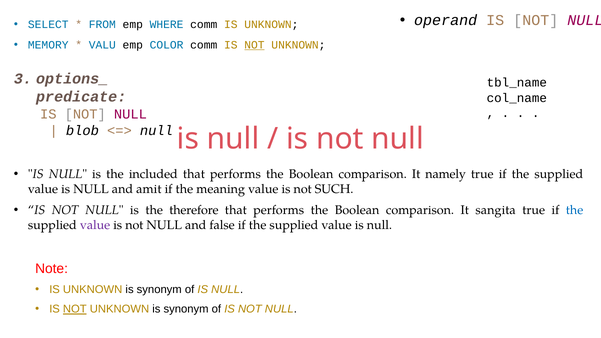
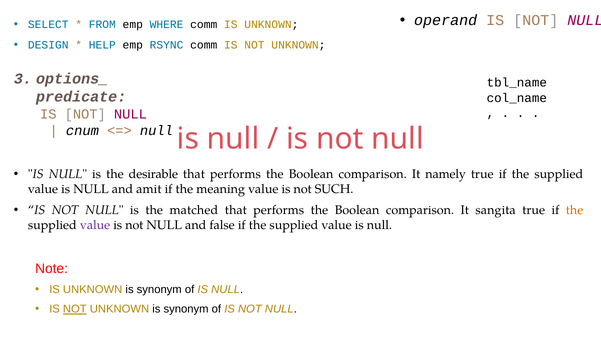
MEMORY: MEMORY -> DESIGN (48, 45)
VALU: VALU -> HELP (102, 45)
COLOR: COLOR -> RSYNC (167, 45)
NOT underline: present -> none (254, 45)
blob: blob -> cnum (82, 131)
included: included -> desirable (153, 174)
therefore: therefore -> matched (194, 210)
the colour: blue -> orange (575, 210)
